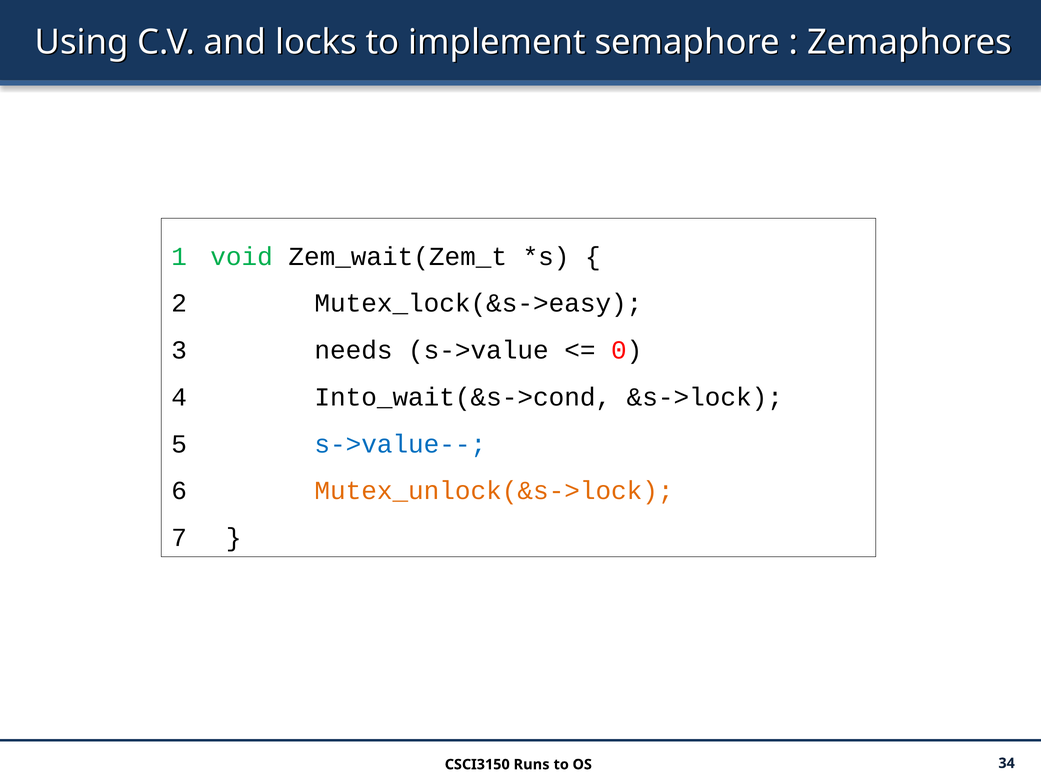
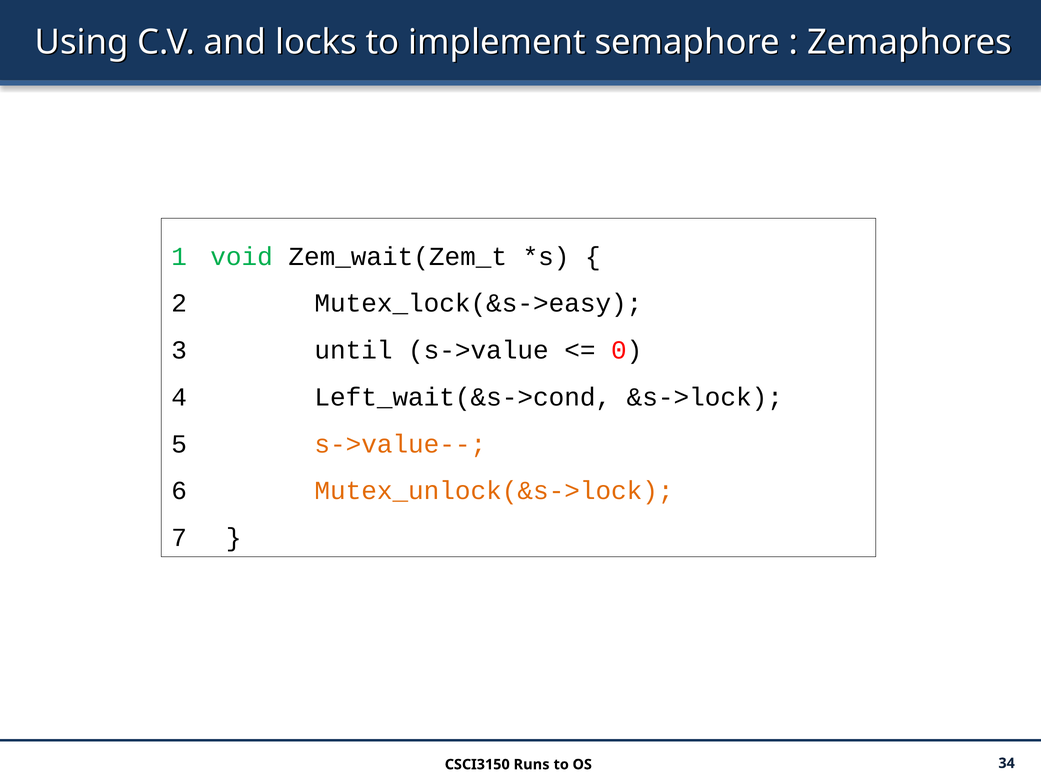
needs: needs -> until (353, 350)
Into_wait(&s->cond: Into_wait(&s->cond -> Left_wait(&s->cond (463, 397)
s->value-- colour: blue -> orange (400, 444)
